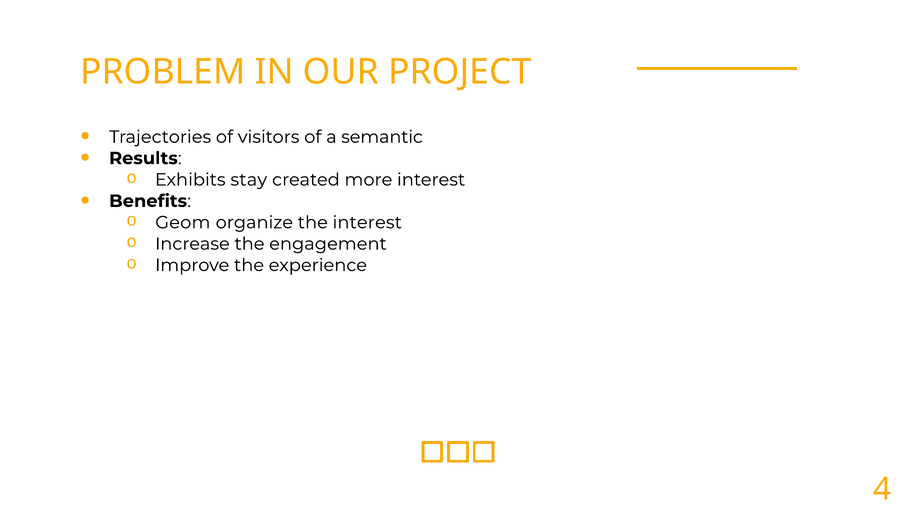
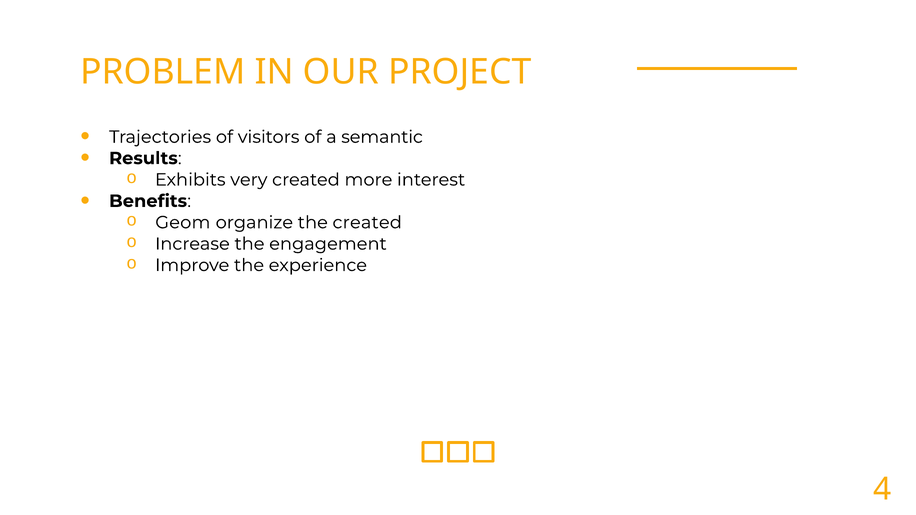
stay: stay -> very (249, 180)
the interest: interest -> created (367, 223)
